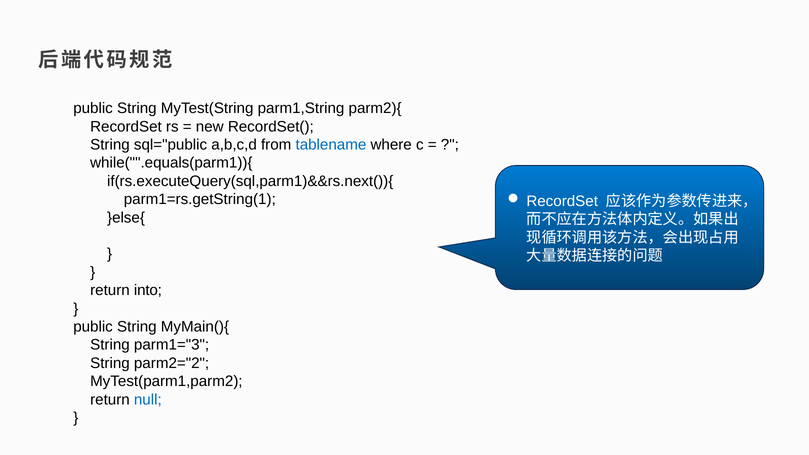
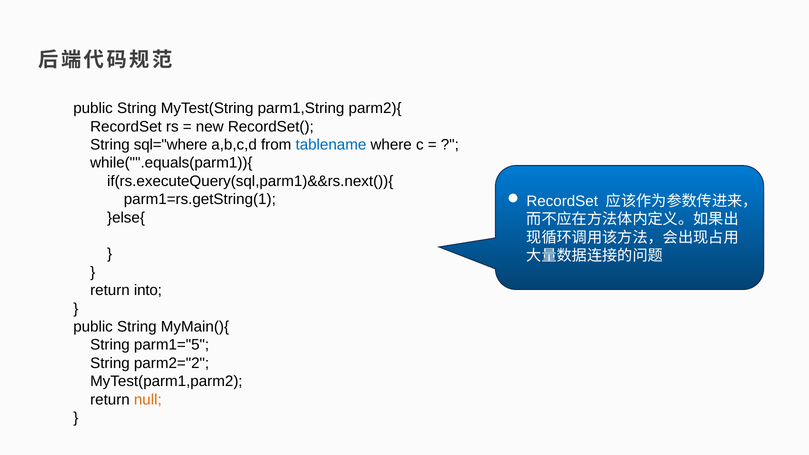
sql="public: sql="public -> sql="where (171, 145)
parm1="3: parm1="3 -> parm1="5 (172, 345)
null colour: blue -> orange (148, 400)
